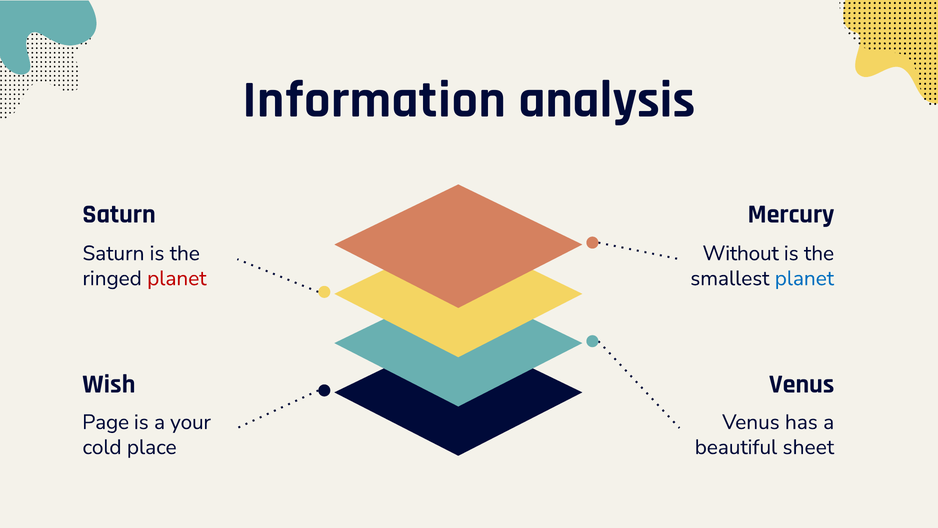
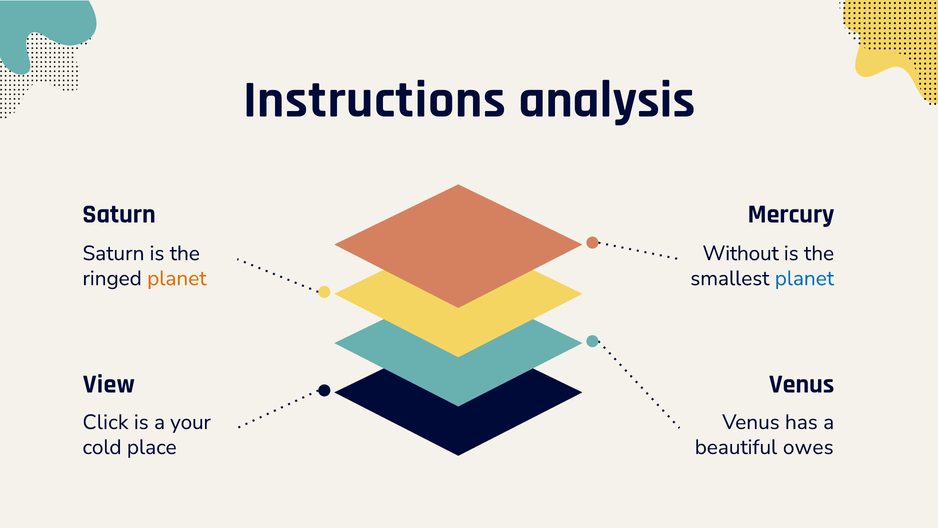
Information: Information -> Instructions (374, 100)
planet colour: red -> orange (177, 278)
Wish: Wish -> View (109, 384)
Page: Page -> Click (105, 422)
sheet: sheet -> owes (808, 447)
